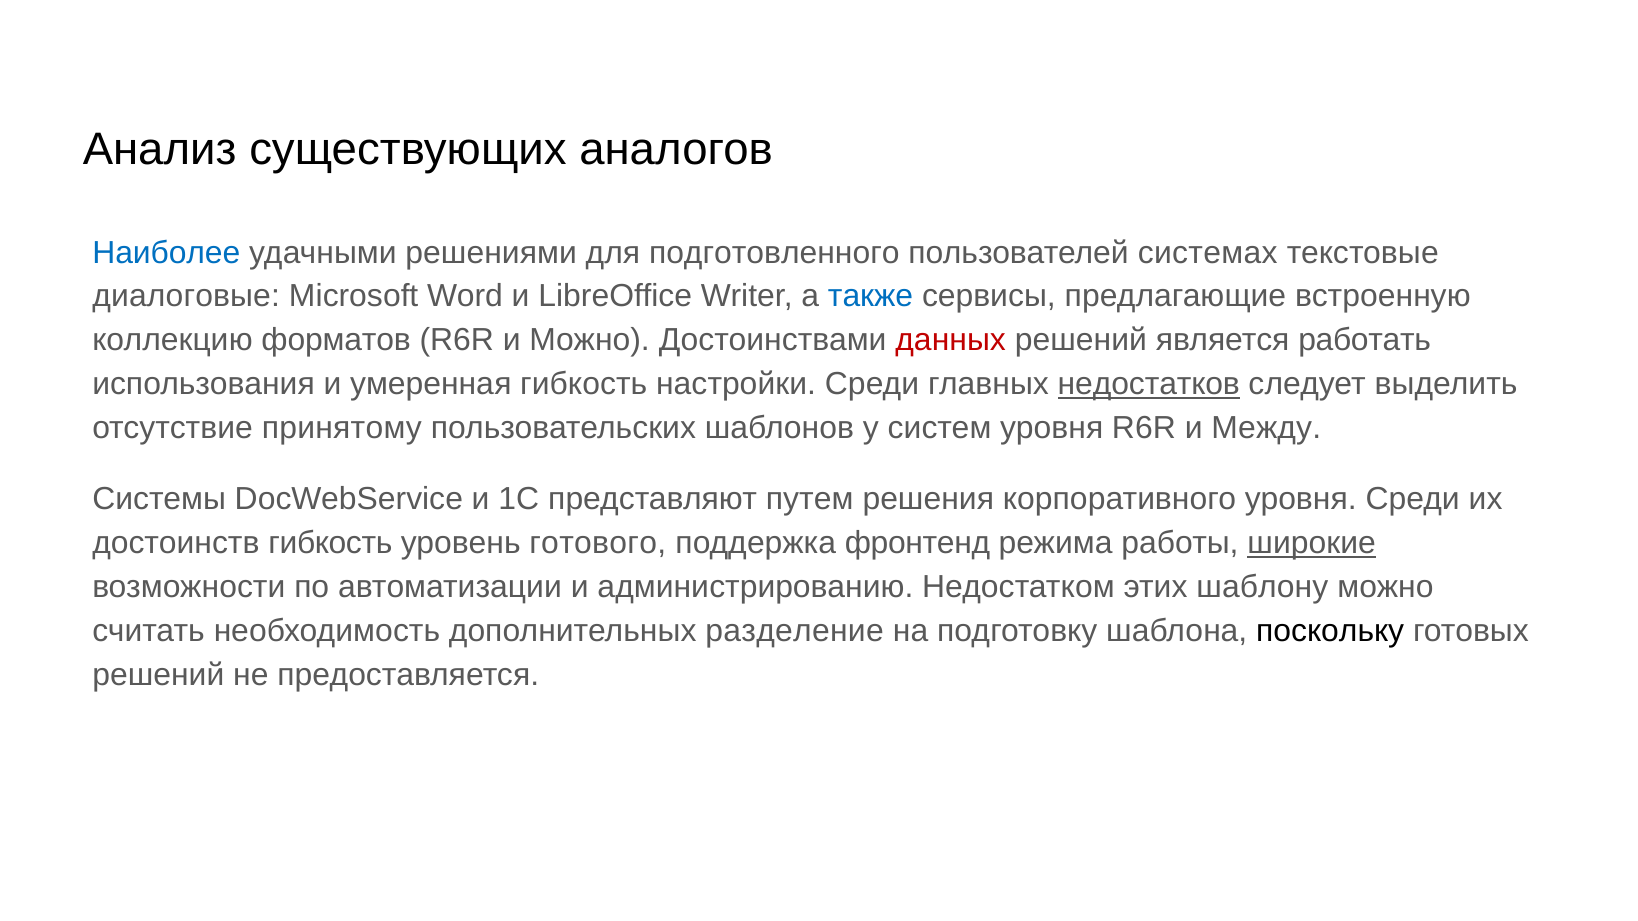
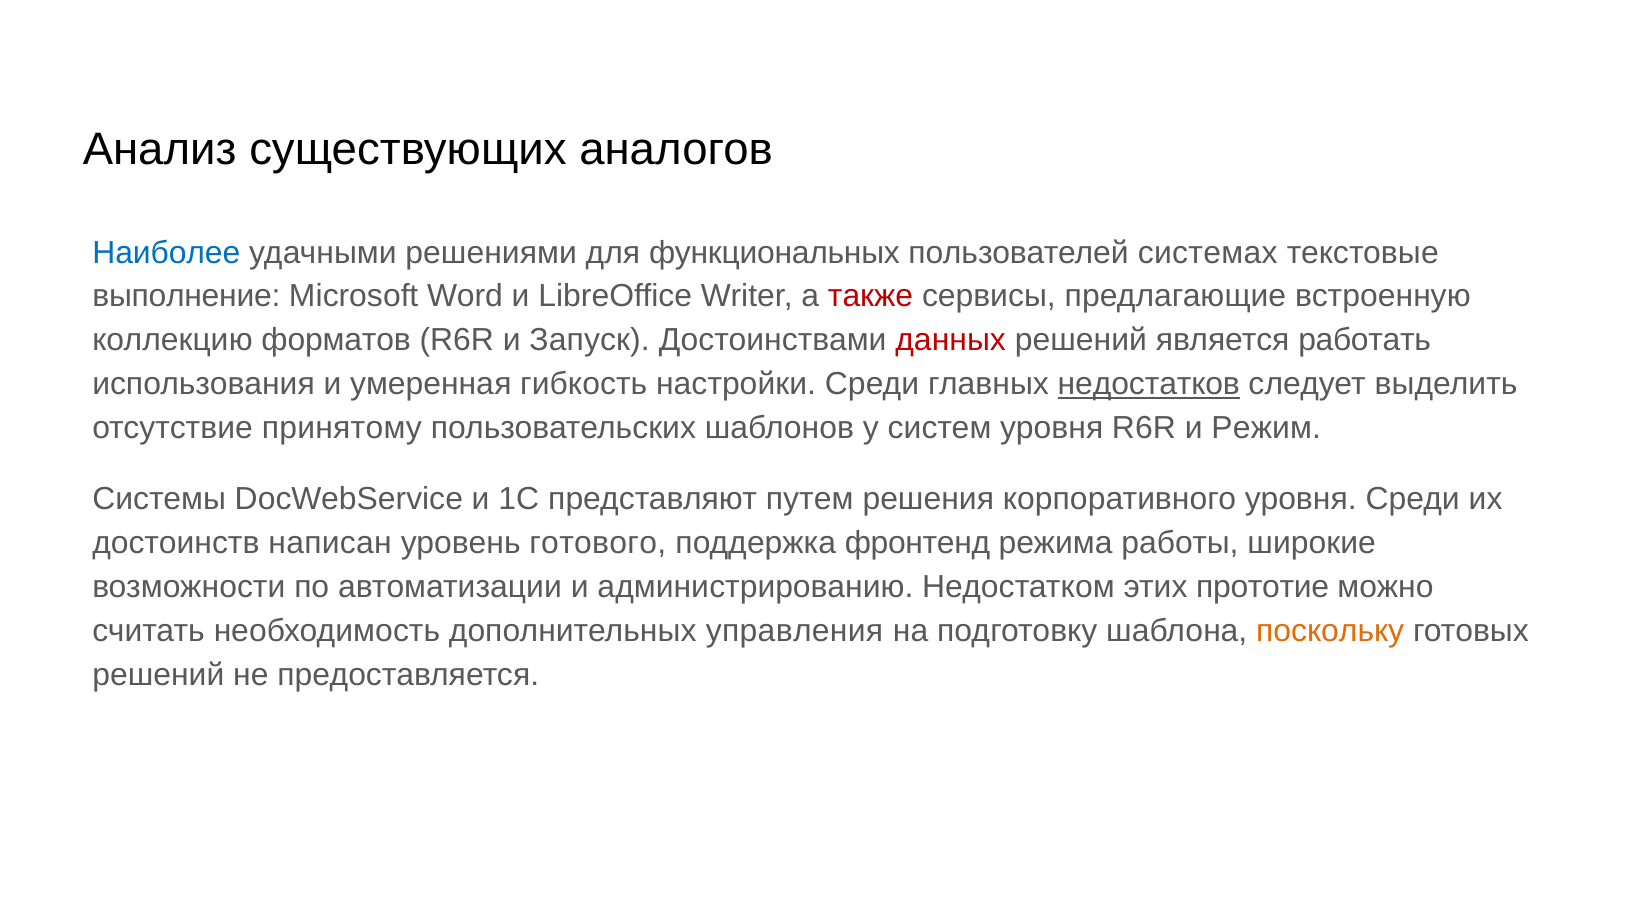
подготовленного: подготовленного -> функциональных (774, 253)
диалоговые: диалоговые -> выполнение (186, 297)
также colour: blue -> red (871, 297)
и Можно: Можно -> Запуск (590, 340)
Между: Между -> Режим (1266, 428)
достоинств гибкость: гибкость -> написан (330, 543)
широкие underline: present -> none (1312, 543)
шаблону: шаблону -> прототие (1263, 587)
разделение: разделение -> управления (795, 631)
поскольку colour: black -> orange (1330, 631)
